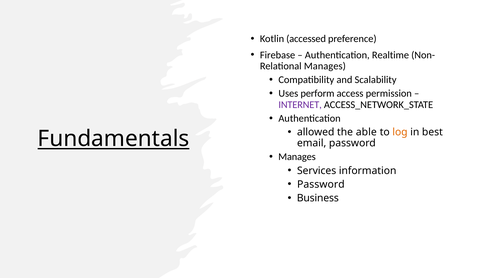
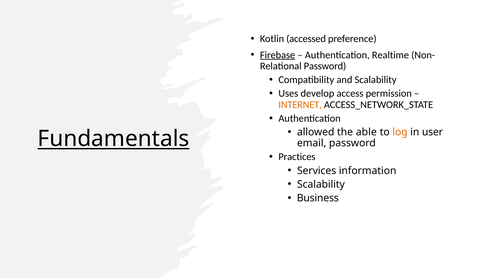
Firebase underline: none -> present (278, 55)
Manages: Manages -> Password (325, 66)
perform: perform -> develop (317, 93)
INTERNET colour: purple -> orange (300, 105)
best: best -> user (432, 132)
Manages: Manages -> Practices (297, 157)
Password: Password -> Scalability (321, 184)
